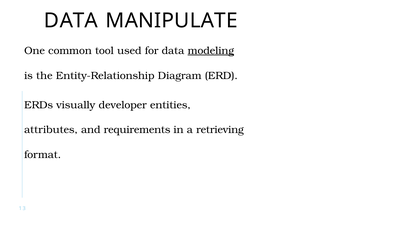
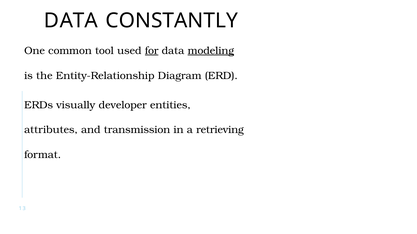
MANIPULATE: MANIPULATE -> CONSTANTLY (172, 21)
for underline: none -> present (152, 51)
requirements: requirements -> transmission (137, 130)
